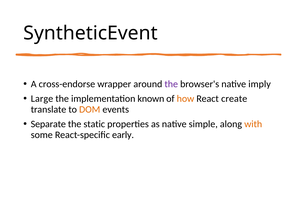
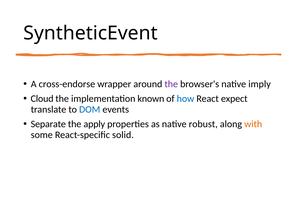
Large: Large -> Cloud (42, 99)
how colour: orange -> blue (185, 99)
create: create -> expect (234, 99)
DOM colour: orange -> blue (90, 110)
static: static -> apply (94, 125)
simple: simple -> robust (203, 125)
early: early -> solid (123, 135)
